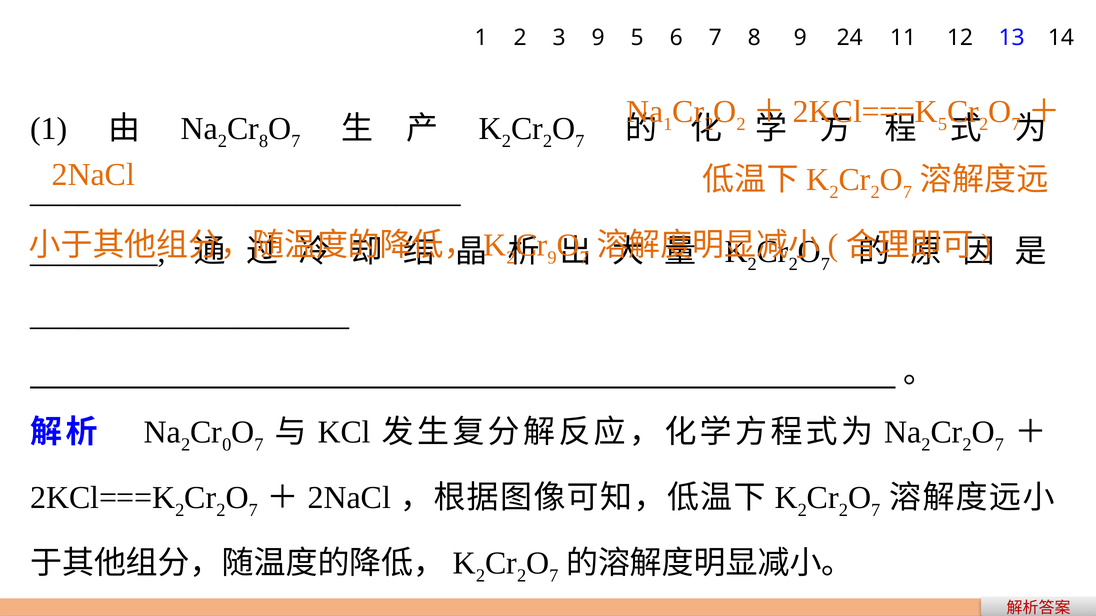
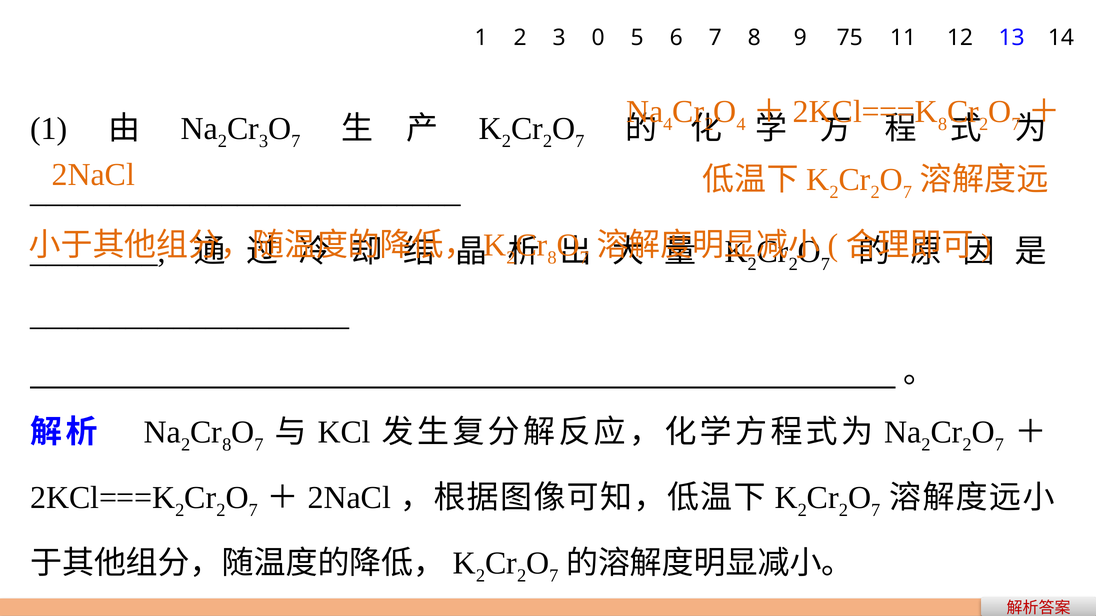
3 9: 9 -> 0 (598, 38)
24: 24 -> 75 (850, 38)
1: 1 -> 4 (668, 124)
2: 2 -> 4 (741, 124)
5: 5 -> 8 (943, 124)
8: 8 -> 3 (264, 141)
9: 9 -> 8 (552, 258)
0: 0 -> 8 (227, 445)
